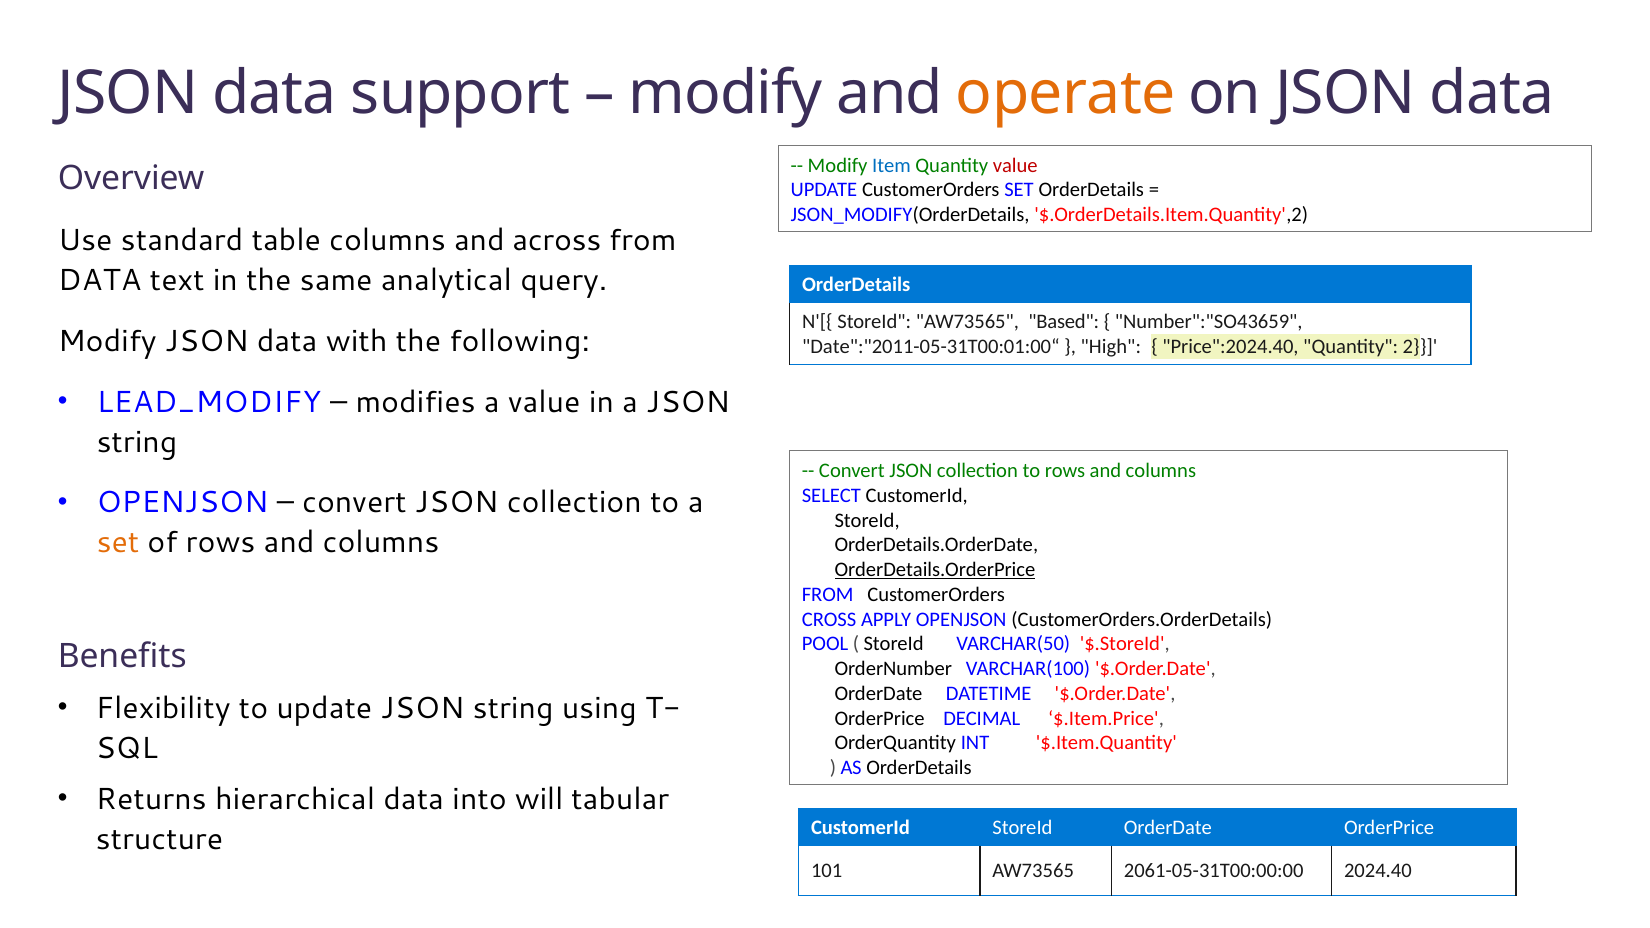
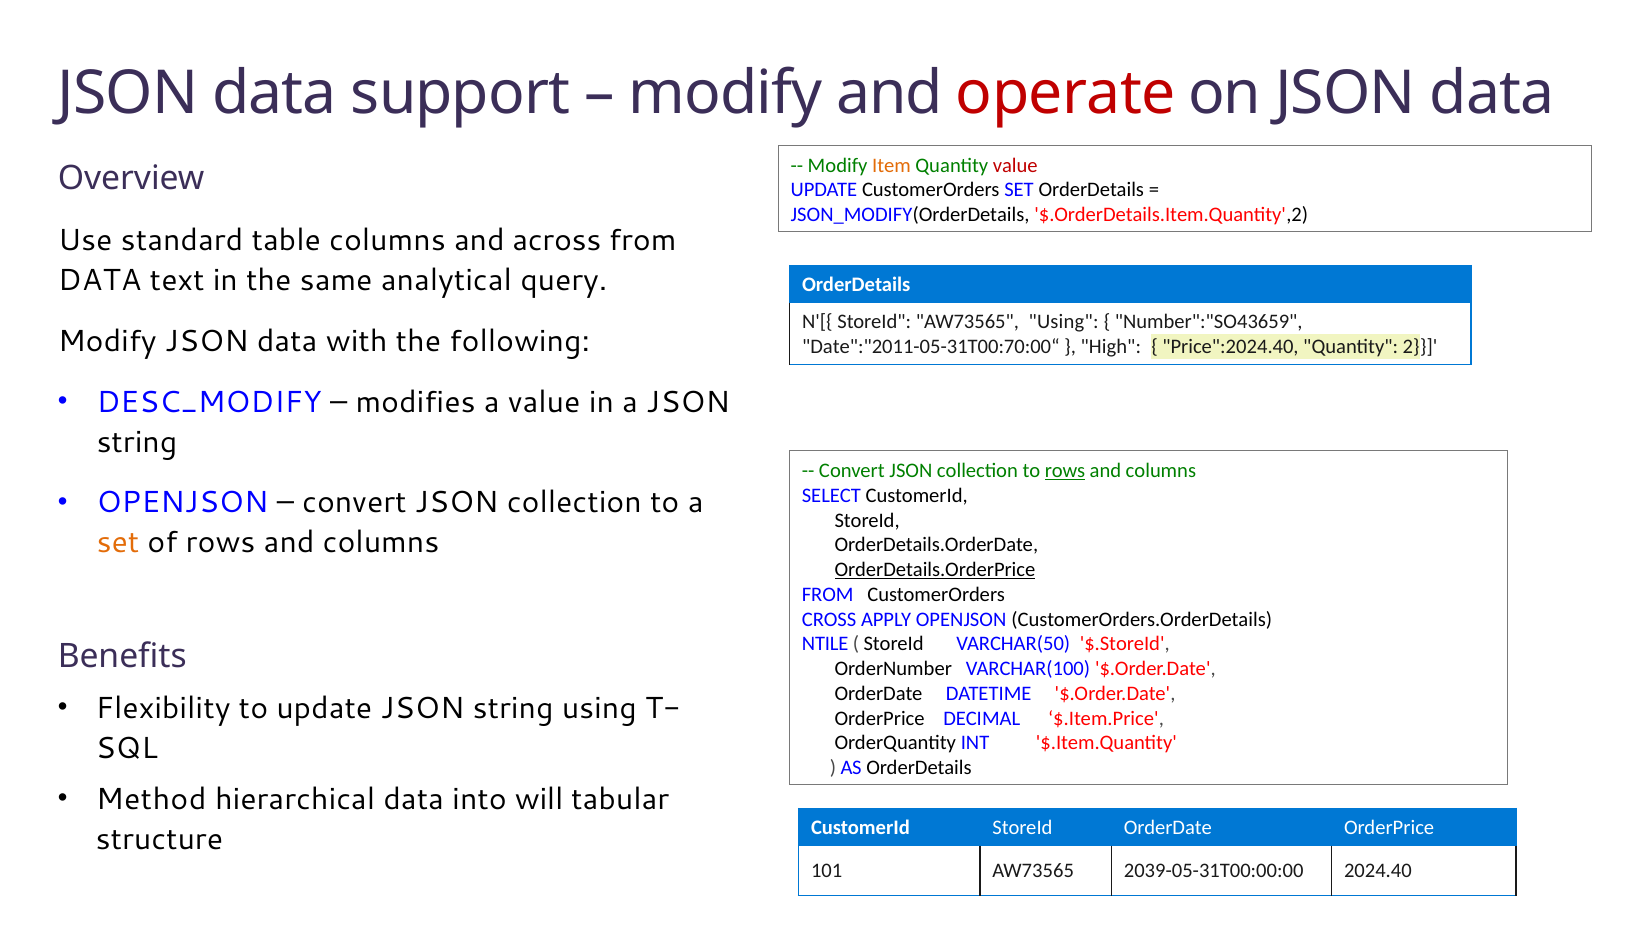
operate colour: orange -> red (1066, 93)
Item colour: blue -> orange (891, 165)
AW73565 Based: Based -> Using (1064, 322)
Date":"2011-05-31T00:01:00“: Date":"2011-05-31T00:01:00“ -> Date":"2011-05-31T00:70:00“ (931, 347)
LEAD_MODIFY: LEAD_MODIFY -> DESC_MODIFY (209, 402)
rows underline: none -> present (1065, 471)
POOL: POOL -> NTILE (825, 644)
Returns: Returns -> Method (151, 799)
2061-05-31T00:00:00: 2061-05-31T00:00:00 -> 2039-05-31T00:00:00 (1214, 871)
